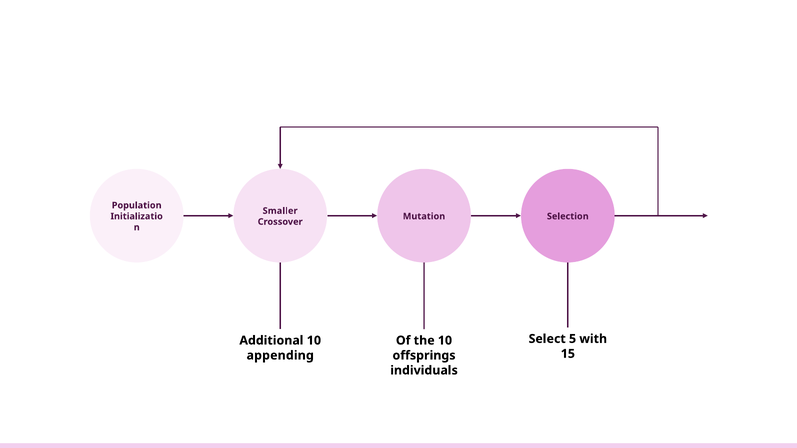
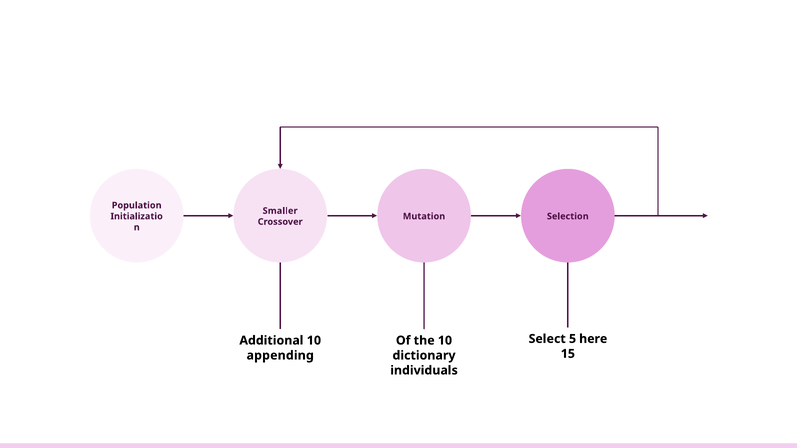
with: with -> here (593, 339)
offsprings: offsprings -> dictionary (424, 356)
